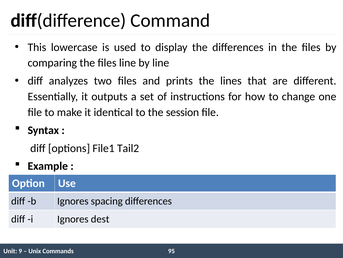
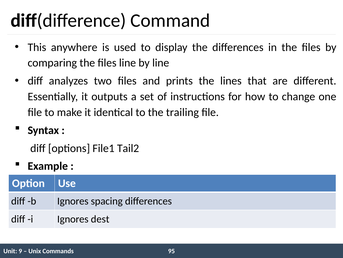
lowercase: lowercase -> anywhere (74, 47)
session: session -> trailing (182, 112)
